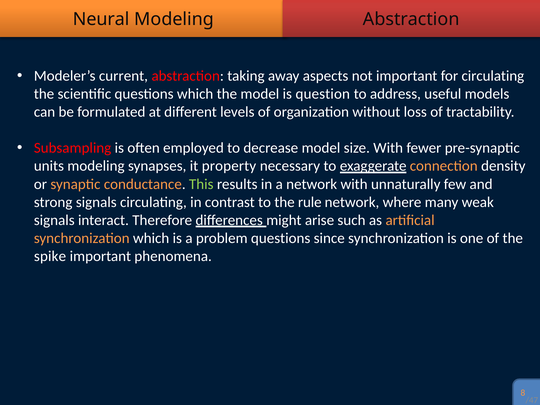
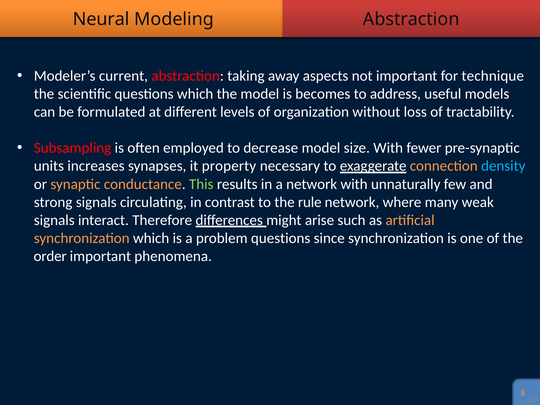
for circulating: circulating -> technique (493, 76)
question: question -> becomes (323, 94)
units modeling: modeling -> increases (96, 166)
density colour: white -> light blue (503, 166)
spike: spike -> order (50, 256)
